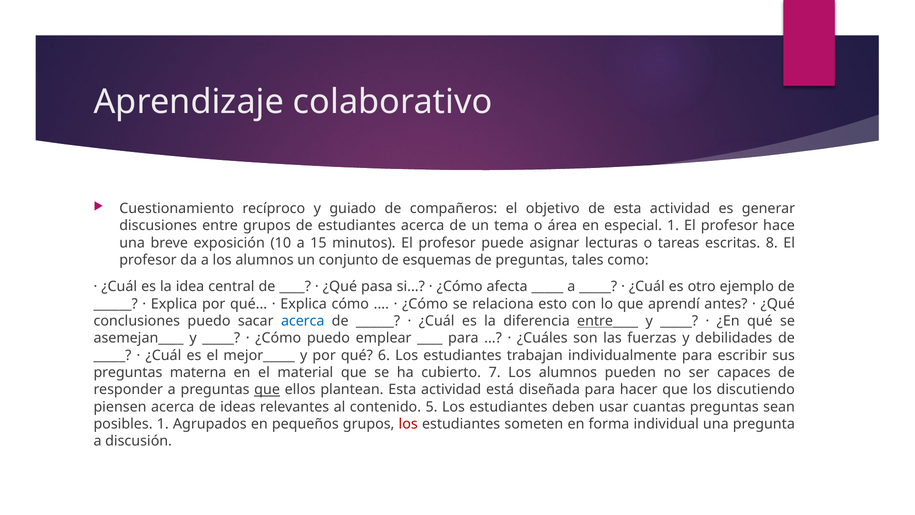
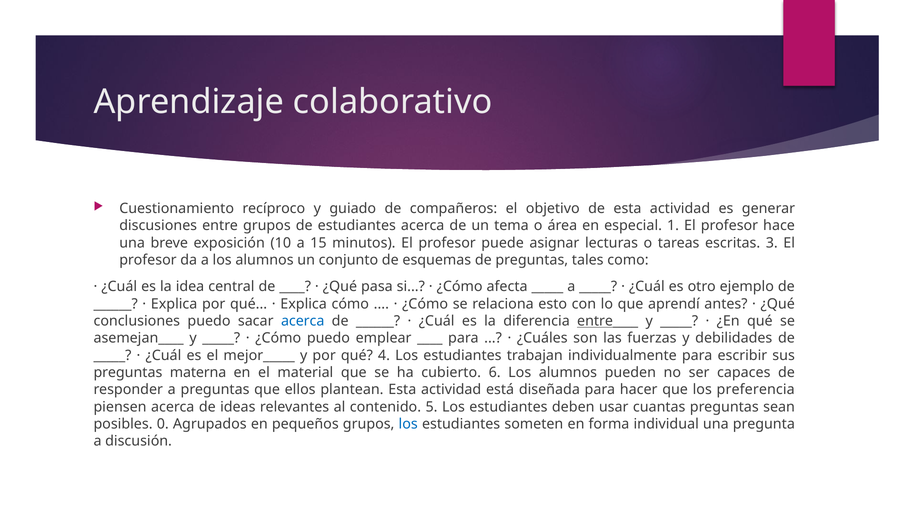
8: 8 -> 3 (772, 243)
6: 6 -> 4 (384, 355)
7: 7 -> 6 (495, 372)
que underline: present -> none (267, 389)
discutiendo: discutiendo -> preferencia (756, 389)
posibles 1: 1 -> 0 (163, 424)
los colour: red -> blue (408, 424)
